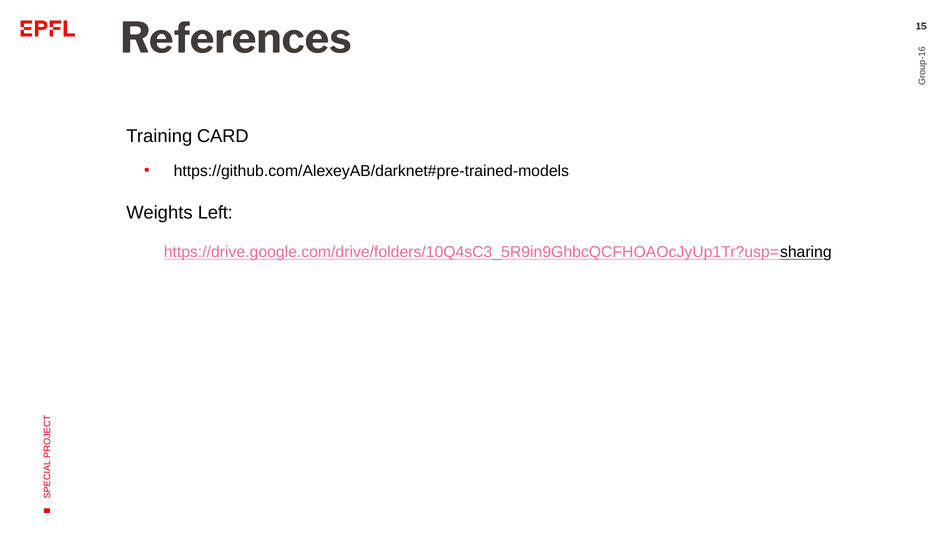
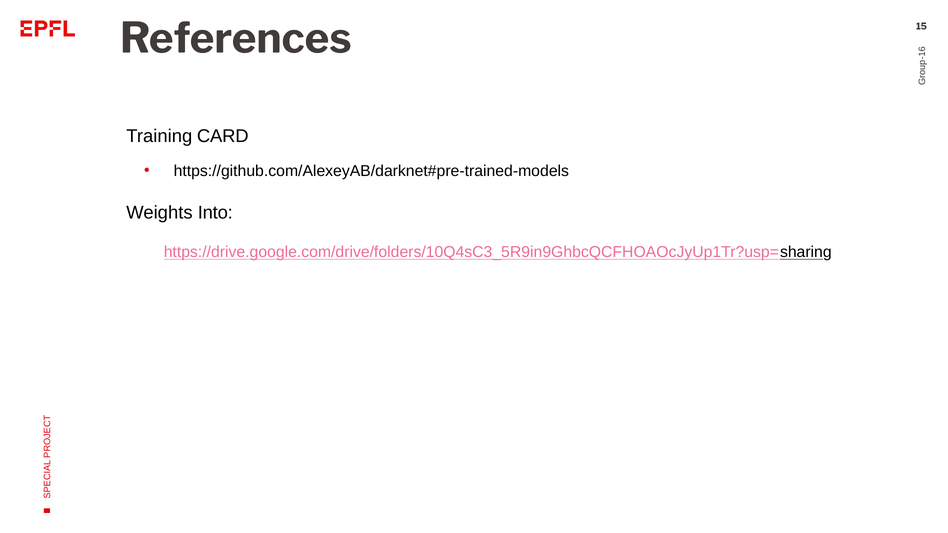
Left: Left -> Into (215, 213)
